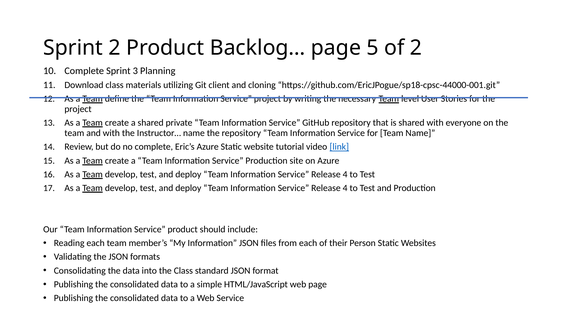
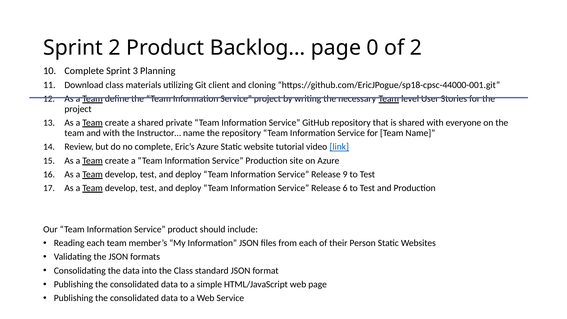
5: 5 -> 0 (373, 48)
4: 4 -> 9 (345, 174)
4: 4 -> 6 (345, 188)
